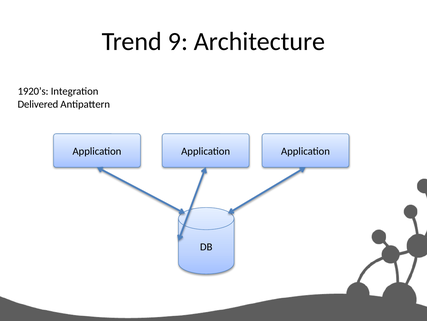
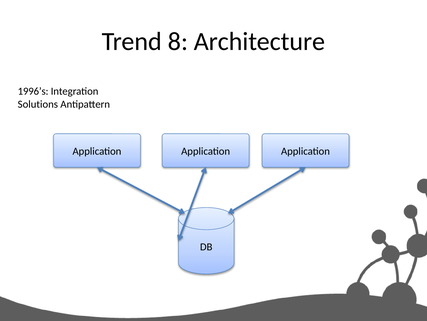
9: 9 -> 8 (178, 41)
1920’s: 1920’s -> 1996’s (33, 91)
Delivered: Delivered -> Solutions (38, 104)
